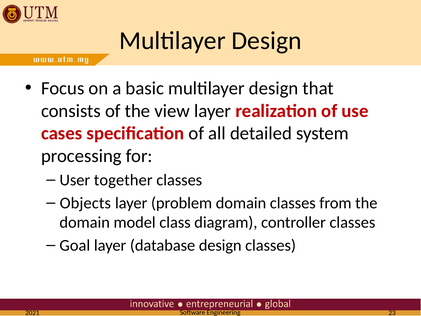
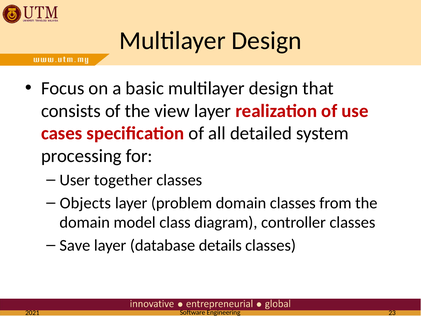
Goal: Goal -> Save (75, 245)
database design: design -> details (220, 245)
